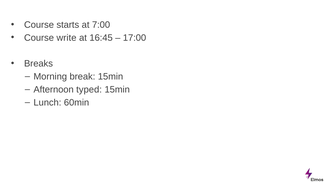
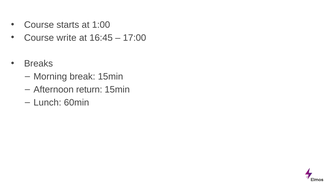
7:00: 7:00 -> 1:00 (101, 25)
typed: typed -> return (89, 90)
